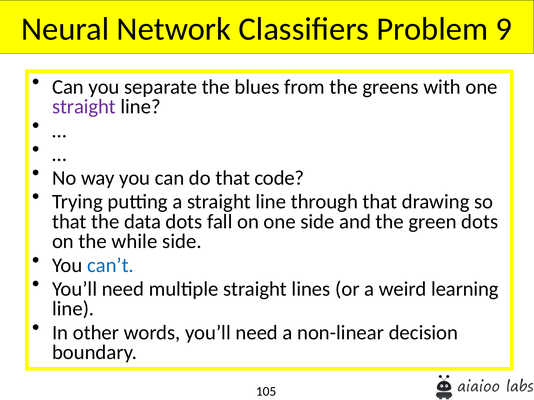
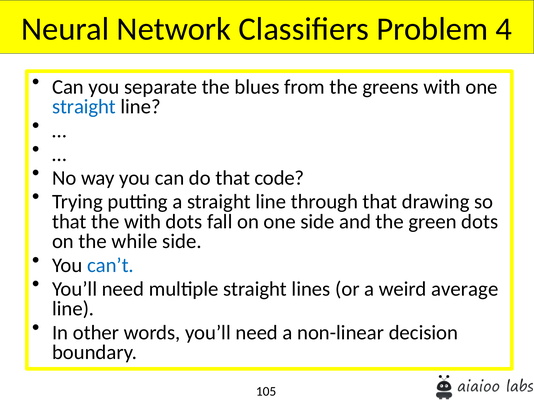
9: 9 -> 4 (504, 29)
straight colour: purple -> blue (84, 107)
the data: data -> with (143, 222)
learning: learning -> average (465, 289)
